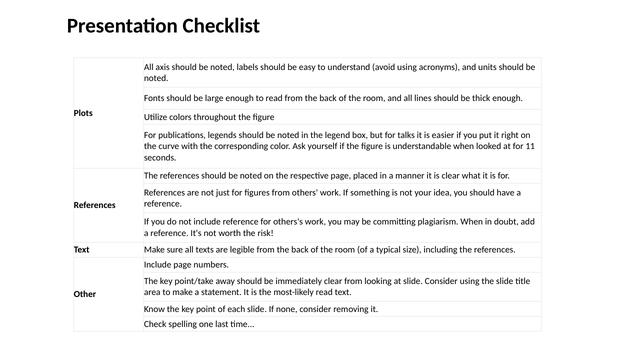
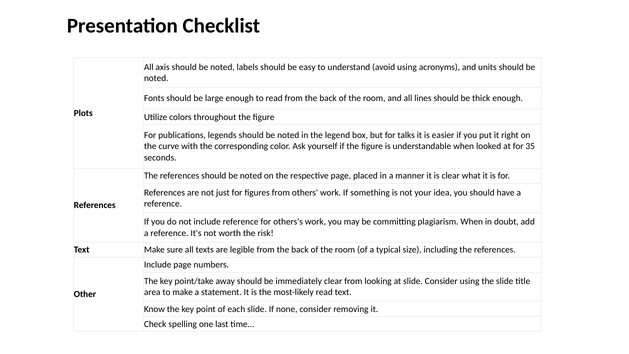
11: 11 -> 35 (530, 146)
